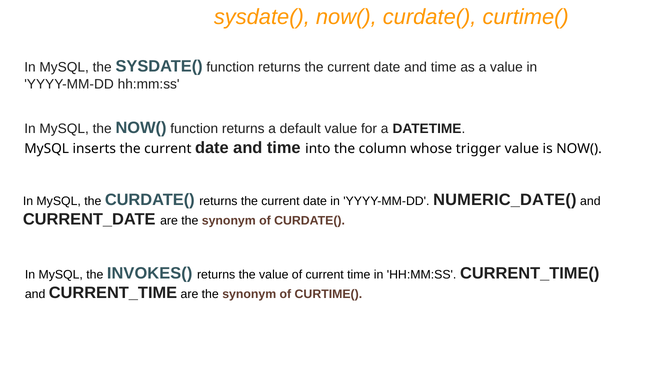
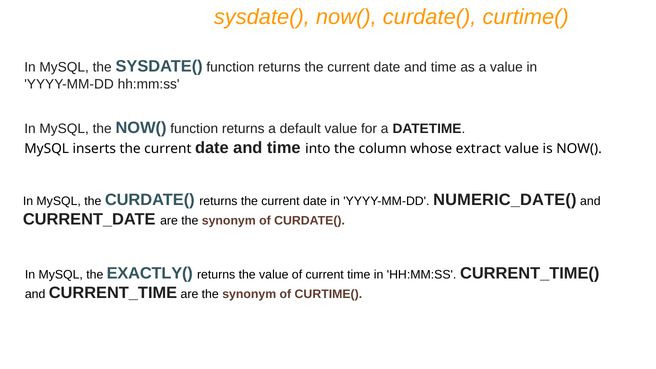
trigger: trigger -> extract (478, 148)
INVOKES(: INVOKES( -> EXACTLY( (150, 273)
